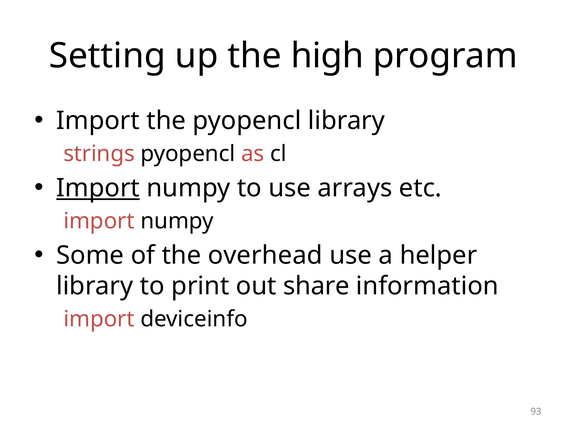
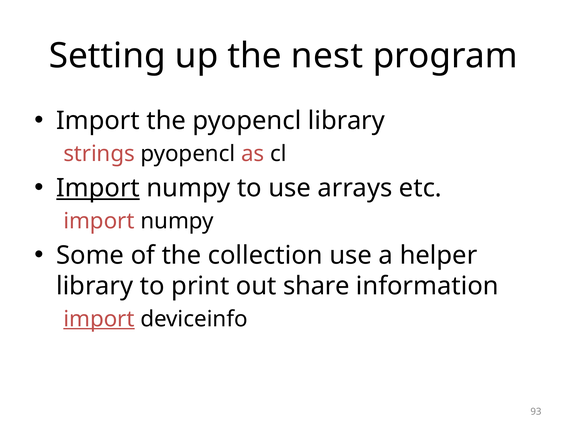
high: high -> nest (327, 56)
overhead: overhead -> collection (265, 255)
import underline: none -> present (99, 319)
